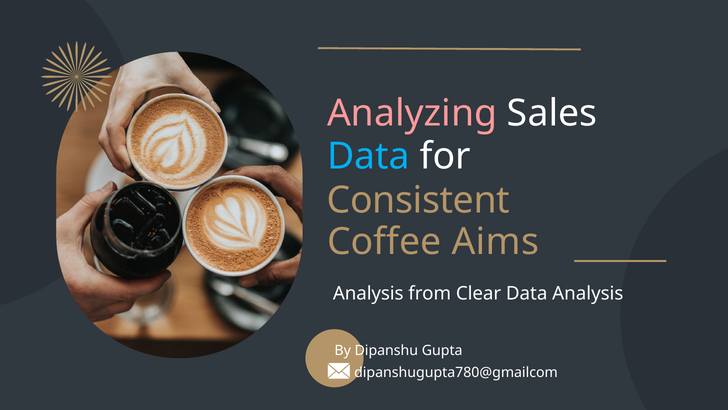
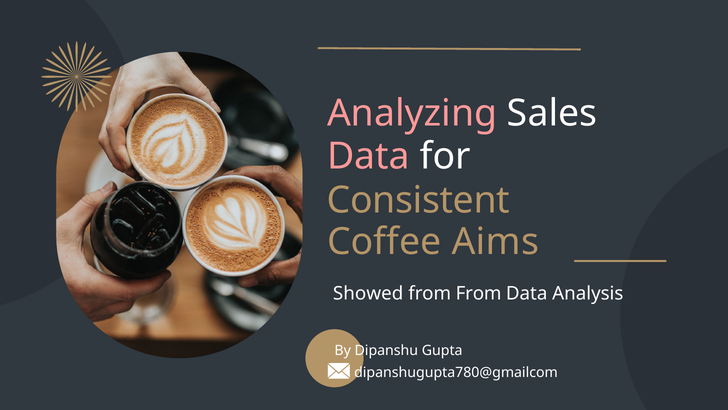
Data colour: light blue -> pink (368, 156)
Analysis: Analysis -> Showed (368, 293)
from Clear: Clear -> From (479, 293)
